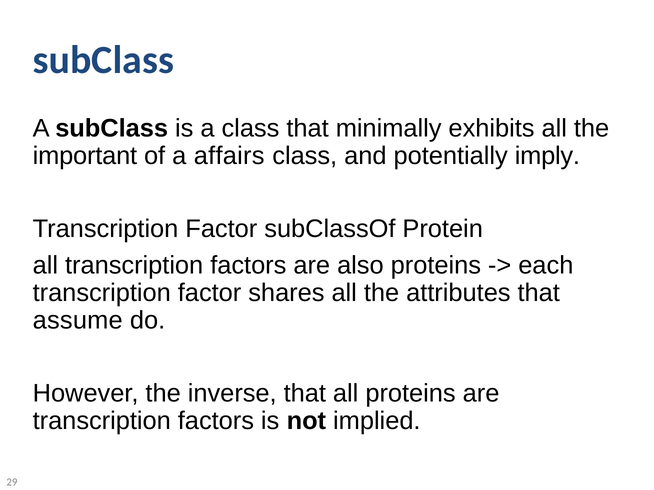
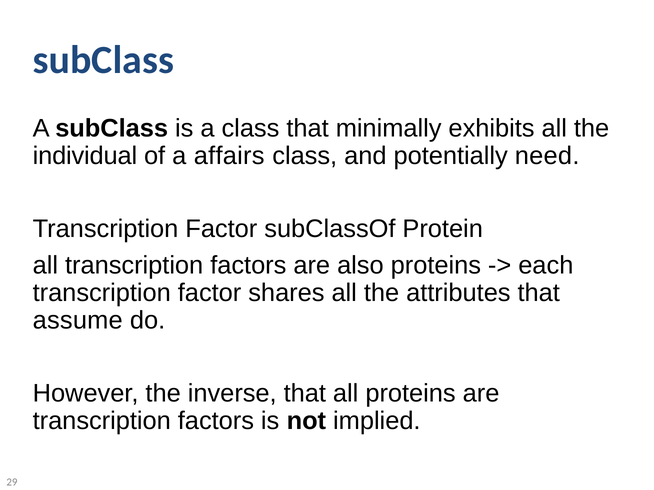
important: important -> individual (85, 156)
imply: imply -> need (547, 156)
